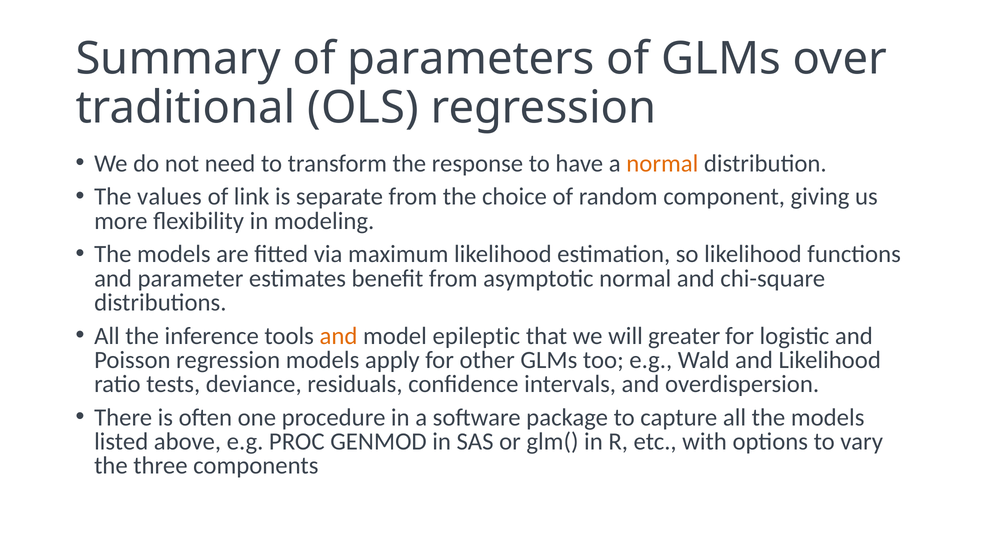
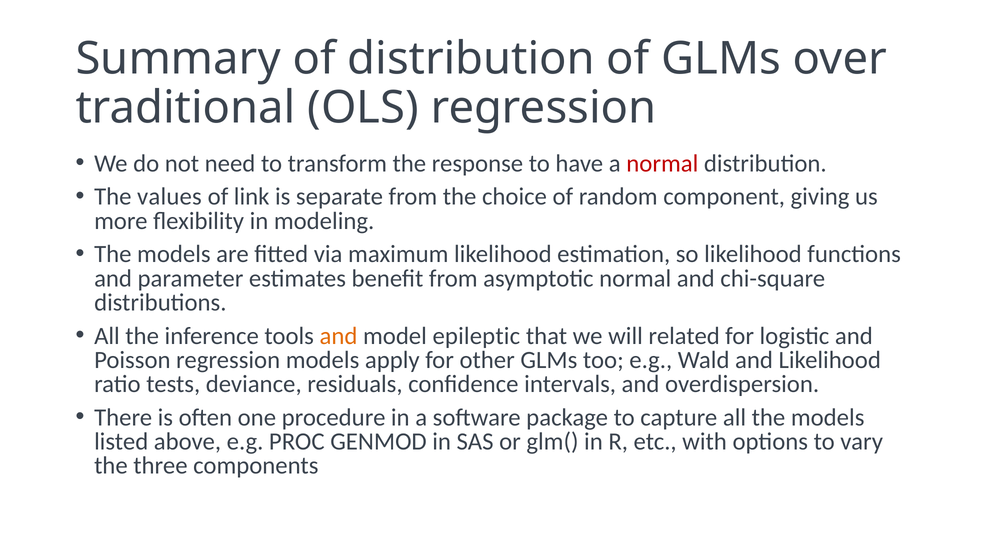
of parameters: parameters -> distribution (471, 59)
normal colour: orange -> red (662, 163)
greater: greater -> related (684, 335)
